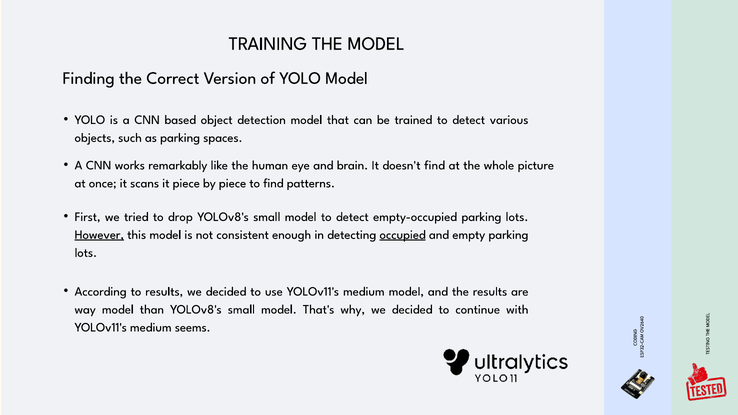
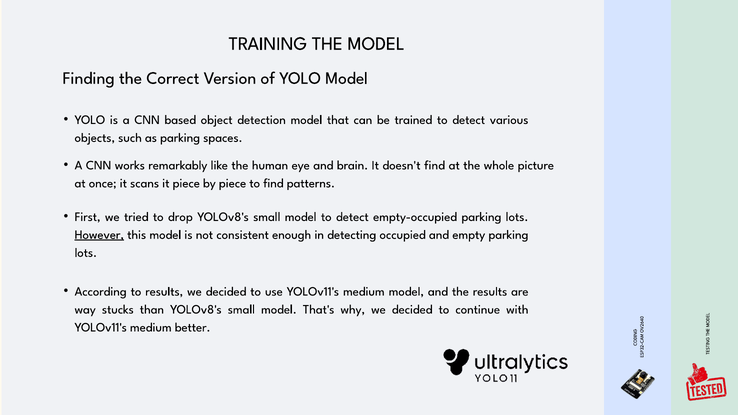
occupied underline: present -> none (403, 235)
way model: model -> stucks (118, 309)
seems: seems -> better (193, 327)
